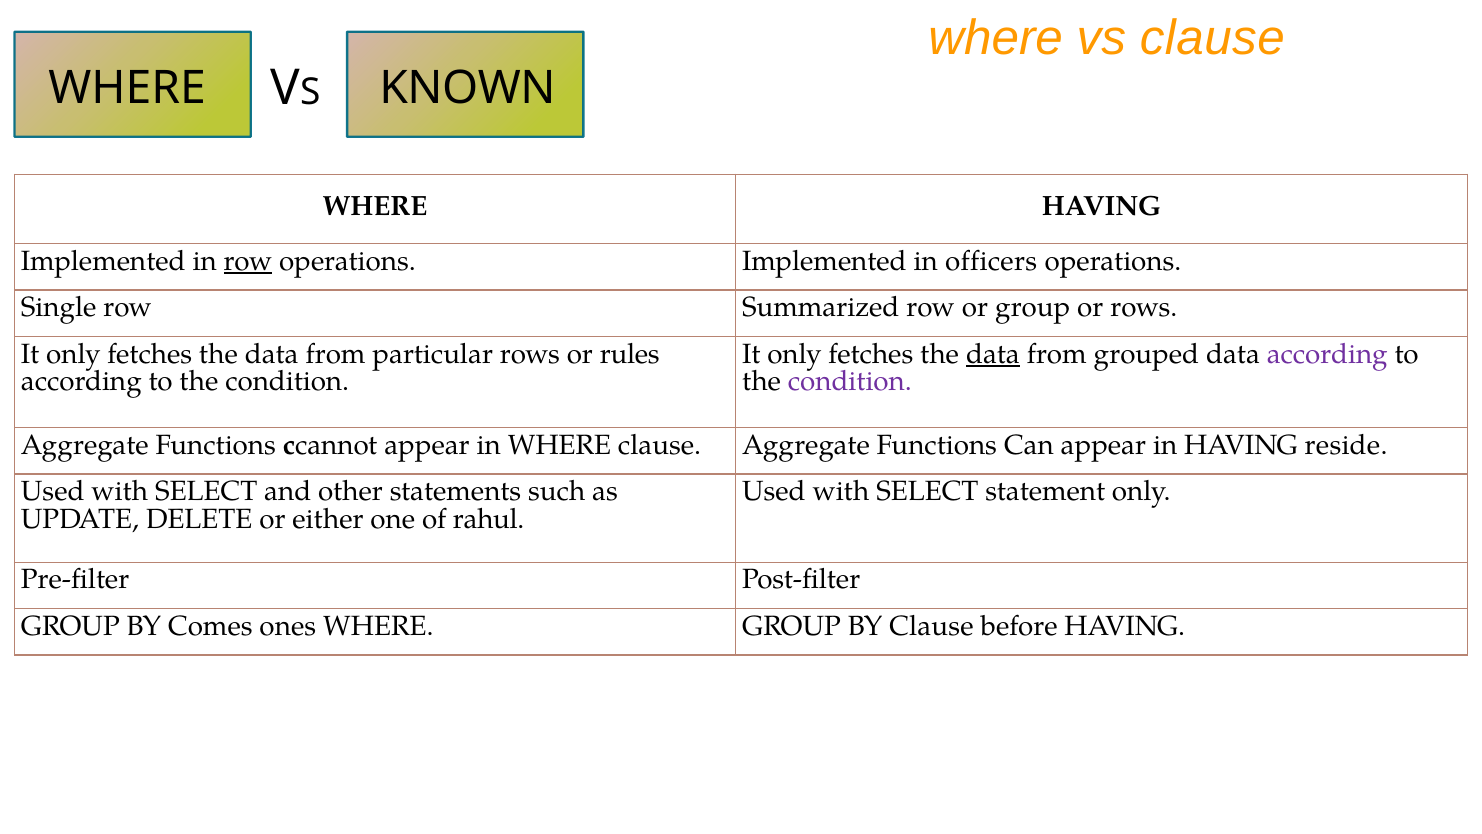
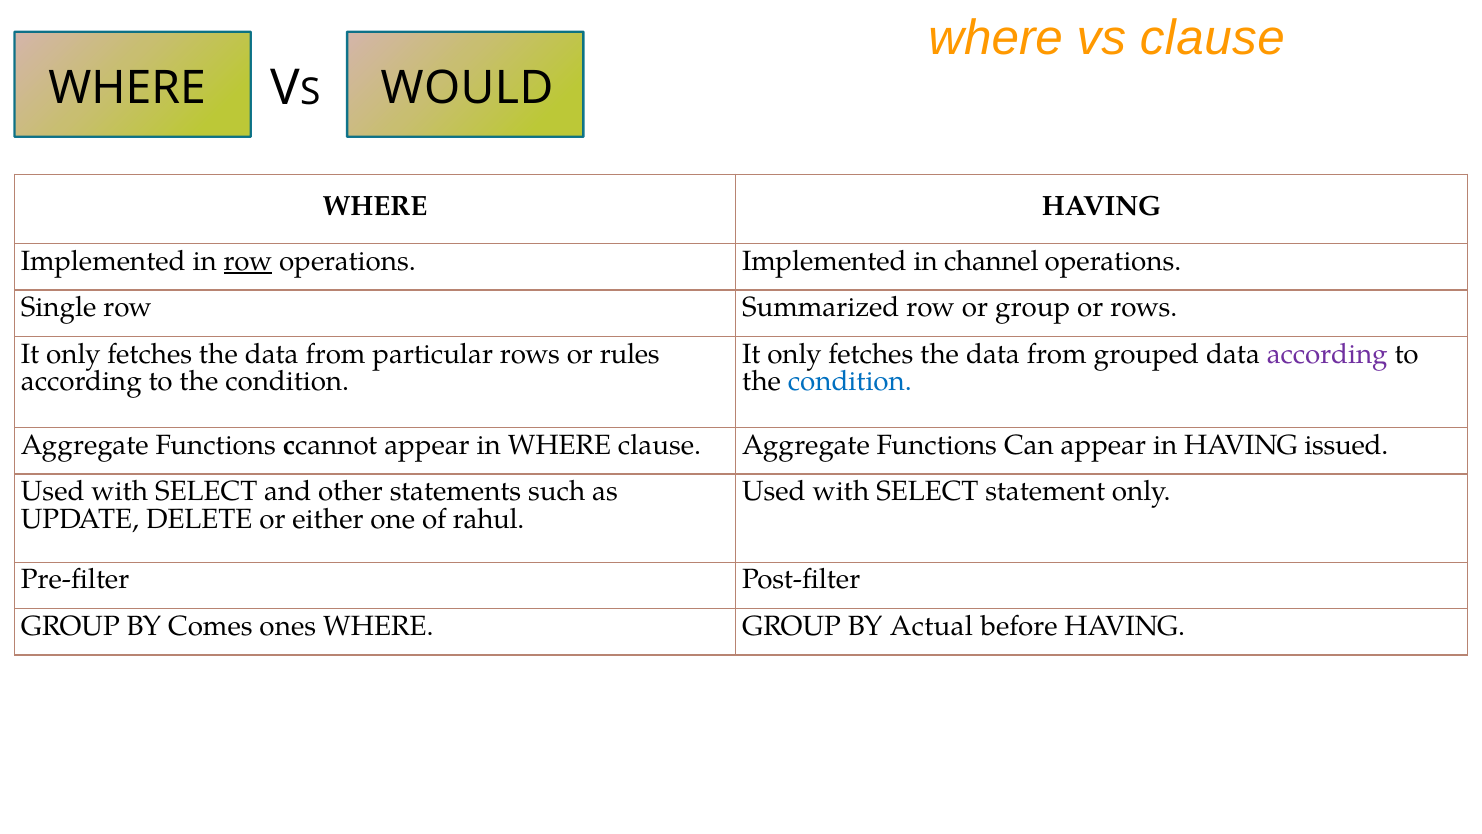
KNOWN: KNOWN -> WOULD (467, 88)
officers: officers -> channel (991, 261)
data underline: present -> none (993, 354)
condition colour: purple -> blue (850, 382)
reside: reside -> issued (1346, 445)
BY Clause: Clause -> Actual (931, 626)
